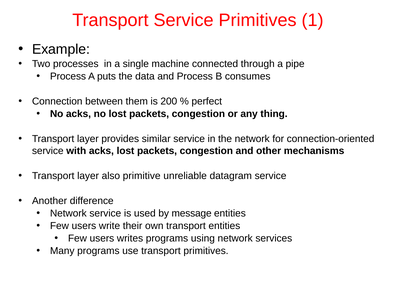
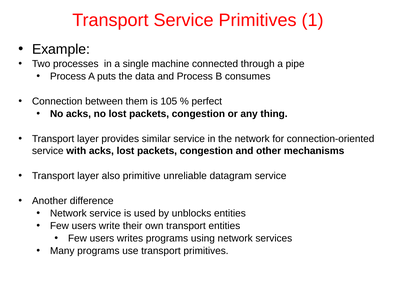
200: 200 -> 105 (169, 101)
message: message -> unblocks (192, 213)
